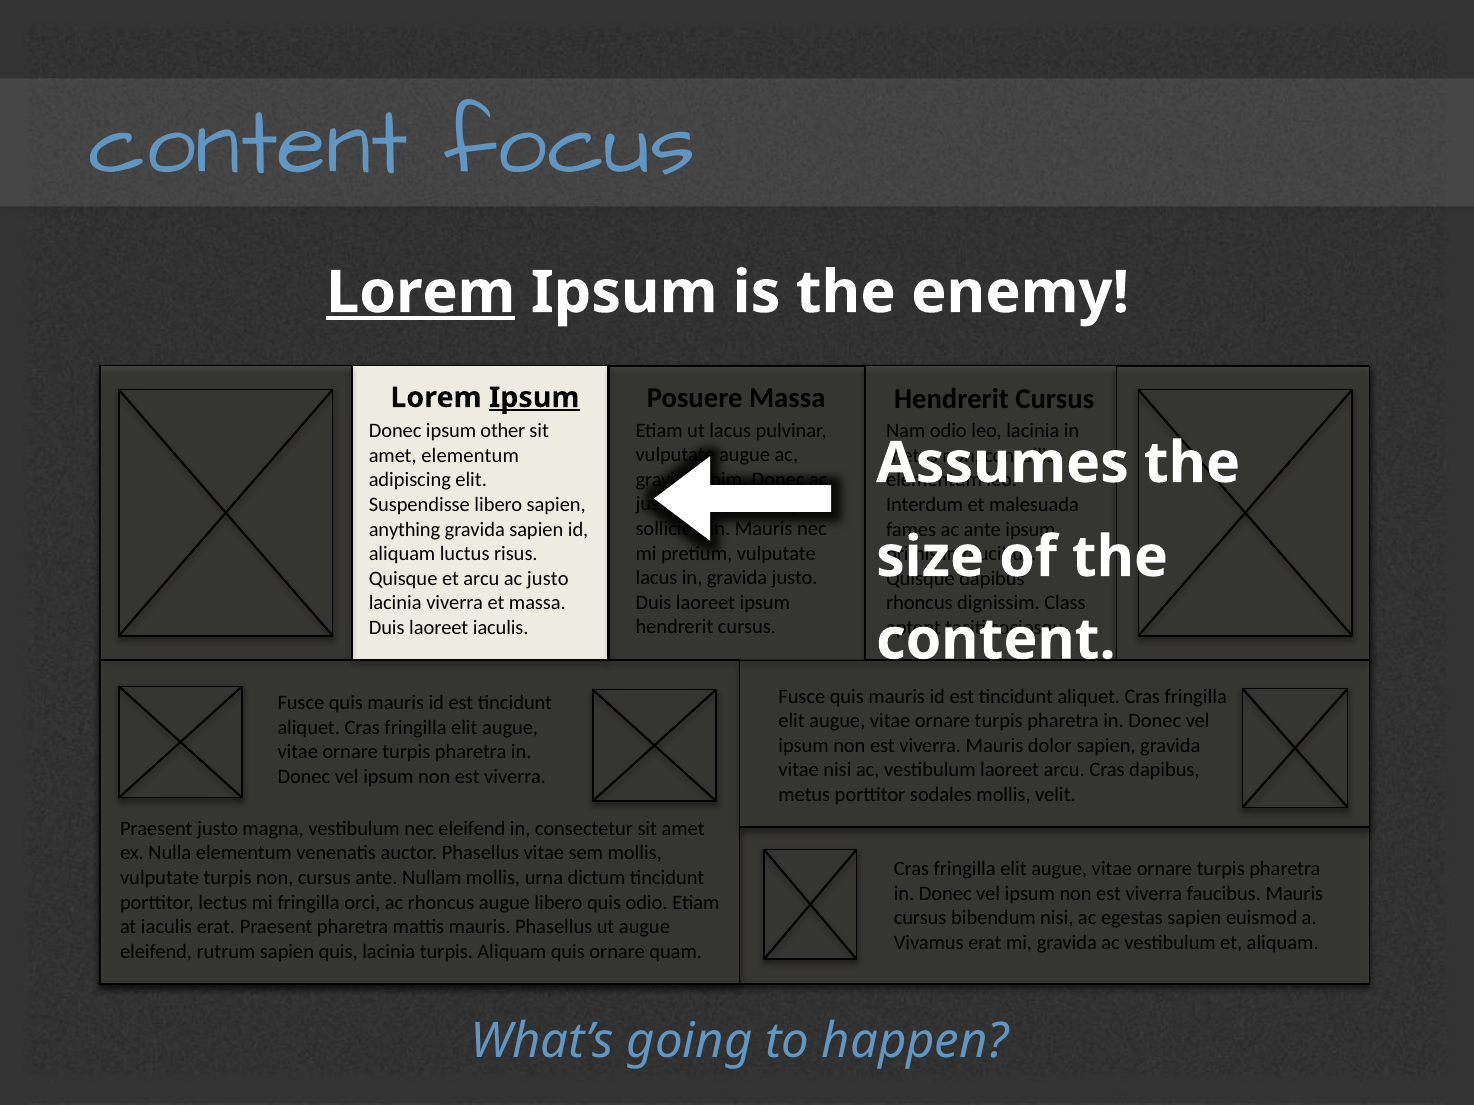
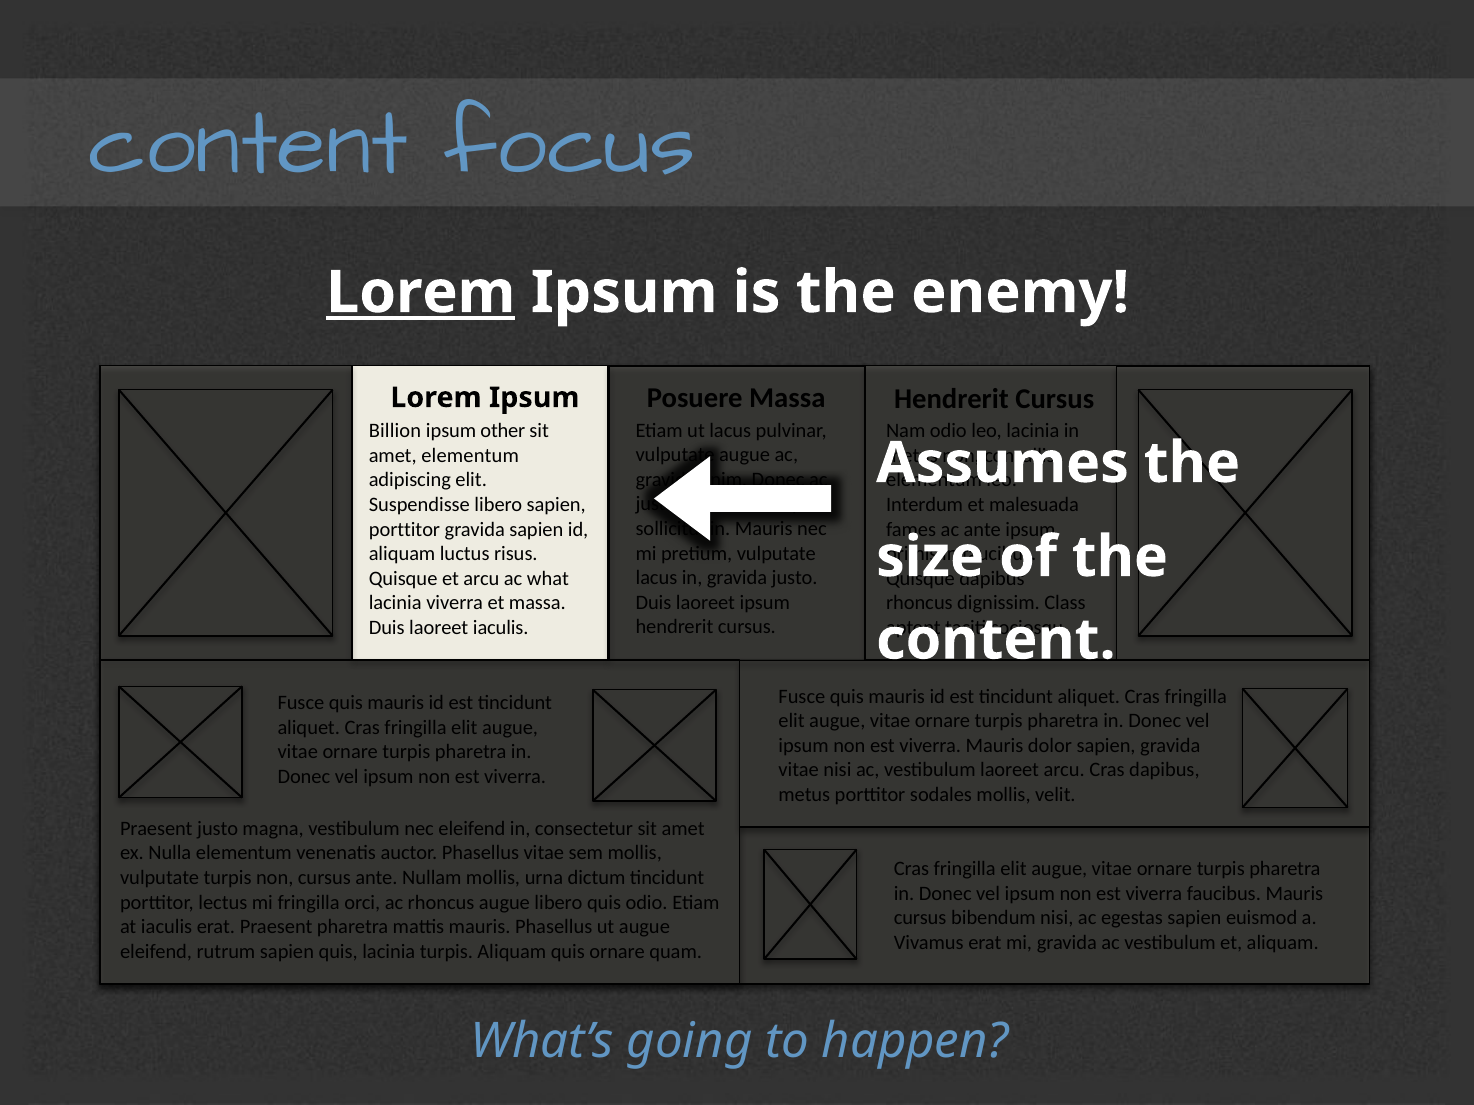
Ipsum underline: present -> none (534, 398)
Donec: Donec -> Billion (395, 431)
anything: anything -> porttitor (404, 530)
arcu ac justo: justo -> what (548, 579)
